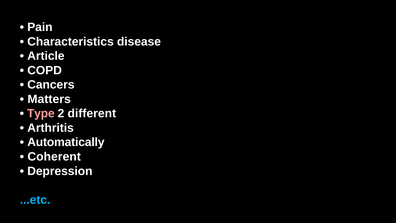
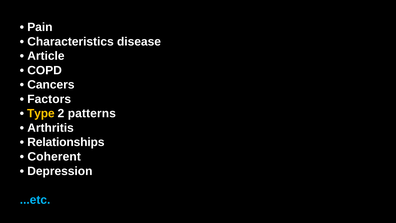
Matters: Matters -> Factors (49, 99)
Type colour: pink -> yellow (41, 113)
different: different -> patterns (92, 113)
Automatically: Automatically -> Relationships (66, 142)
